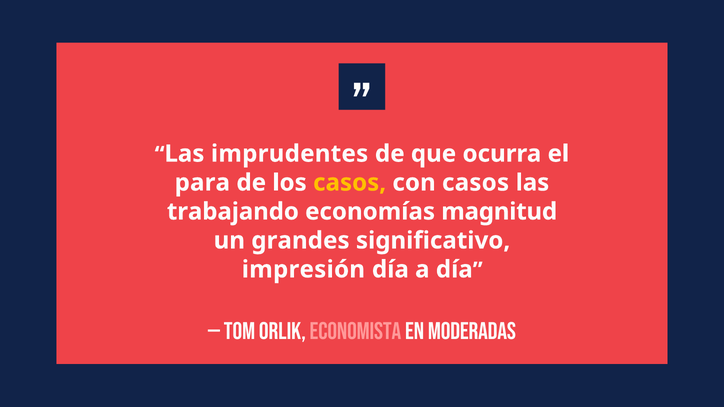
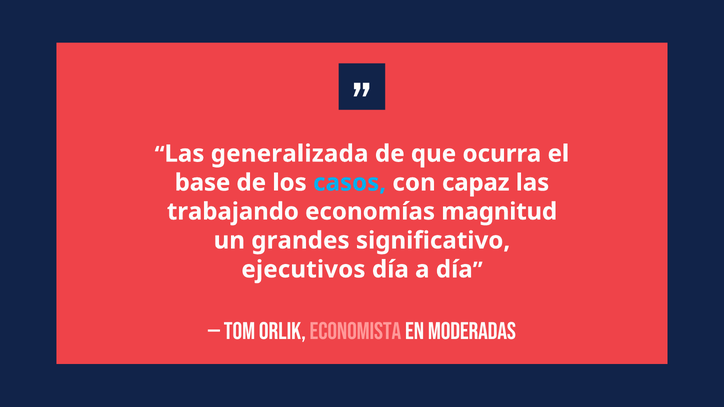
imprudentes: imprudentes -> generalizada (290, 154)
para: para -> base (202, 183)
casos colour: yellow -> light blue (350, 183)
con casos: casos -> capaz (476, 183)
impresión: impresión -> ejecutivos (303, 270)
